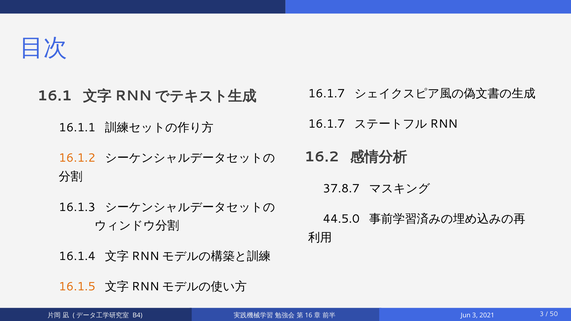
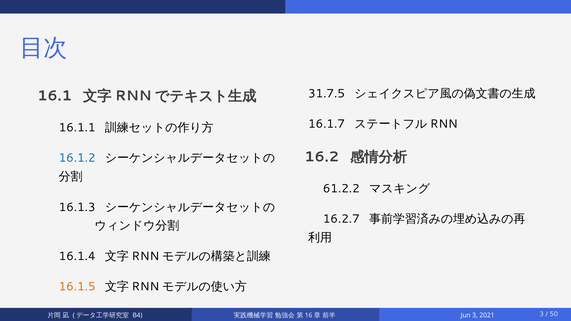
16.1.7: 16.1.7 -> 31.7.5 (326, 94)
16.1.2 colour: orange -> blue (77, 158)
37.8.7: 37.8.7 -> 61.2.2 (341, 189)
44.5.0: 44.5.0 -> 16.2.7 (341, 219)
